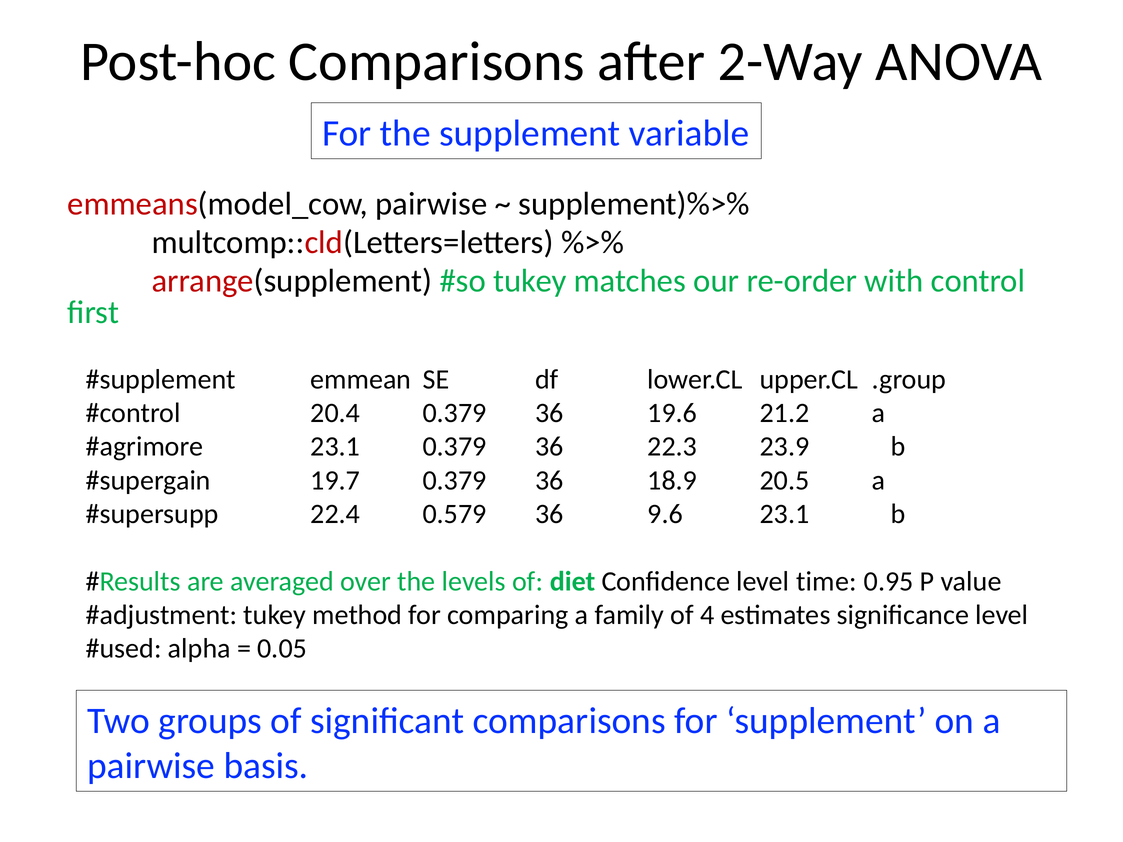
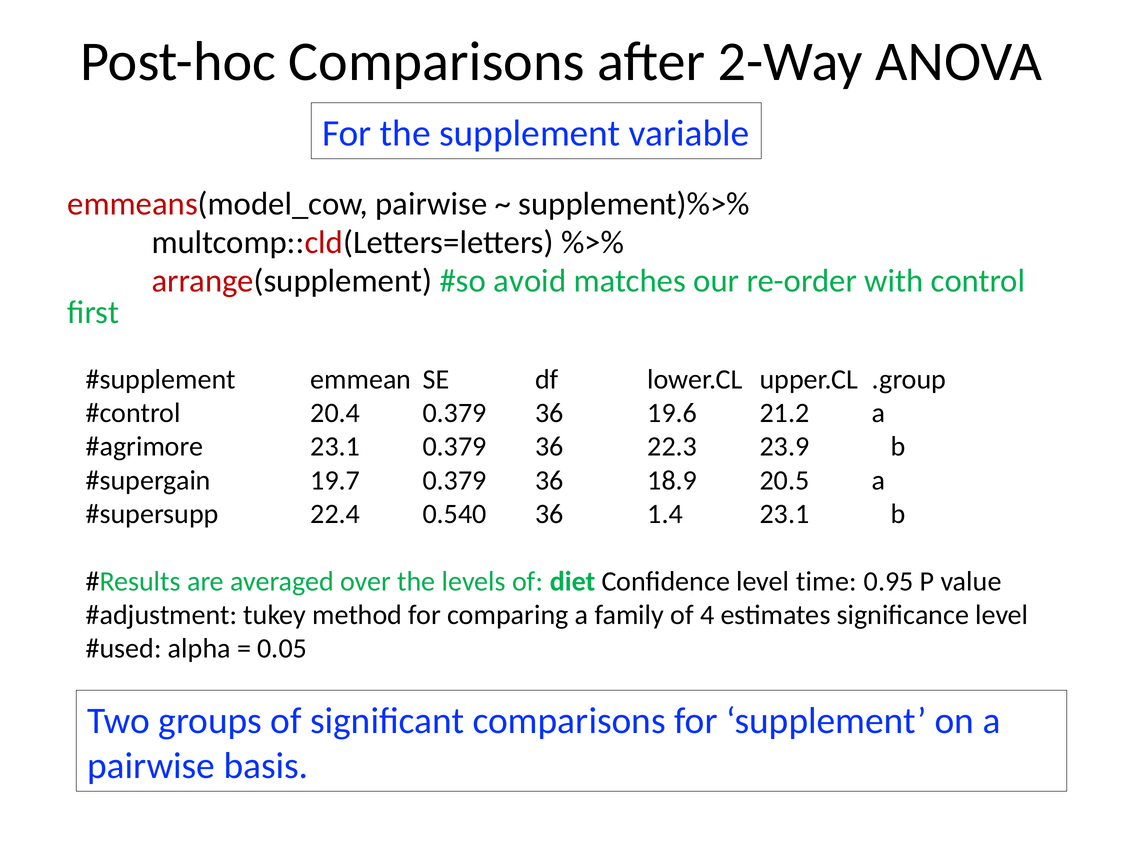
tukey: tukey -> avoid (530, 281)
0.579: 0.579 -> 0.540 (455, 514)
9.6: 9.6 -> 1.4 (665, 514)
